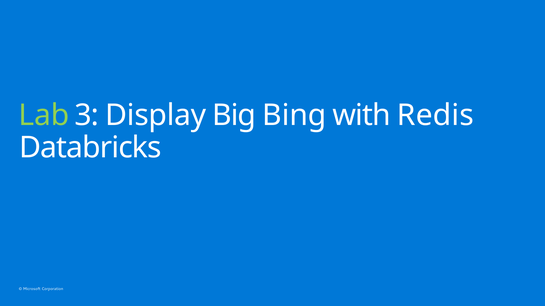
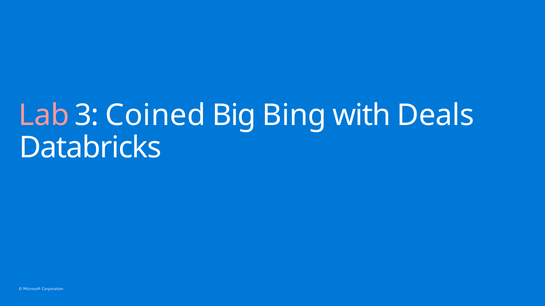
Lab colour: light green -> pink (44, 116)
Display: Display -> Coined (155, 116)
Redis: Redis -> Deals (436, 116)
